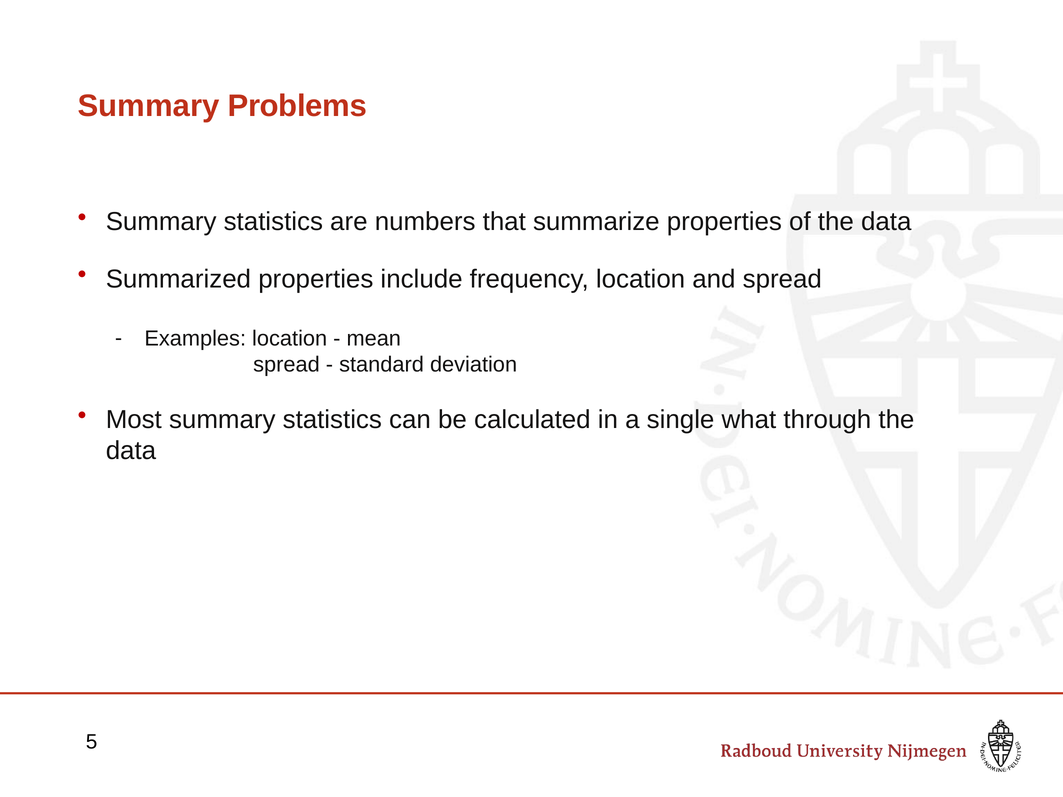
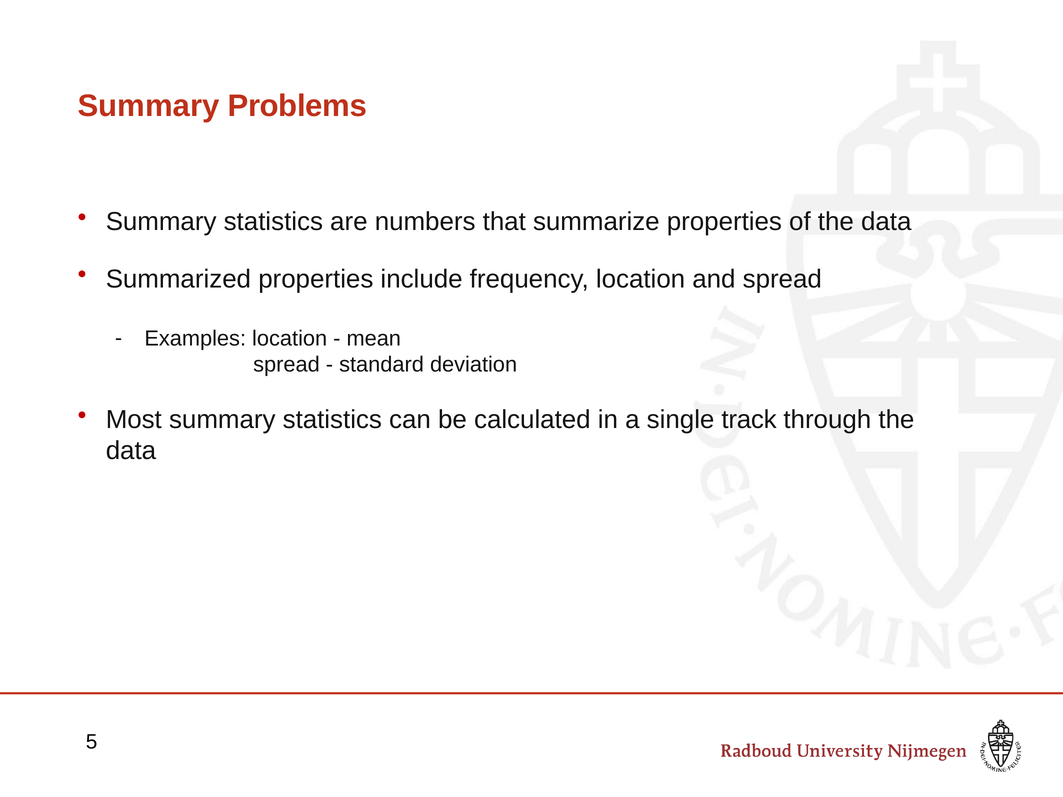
what: what -> track (749, 420)
